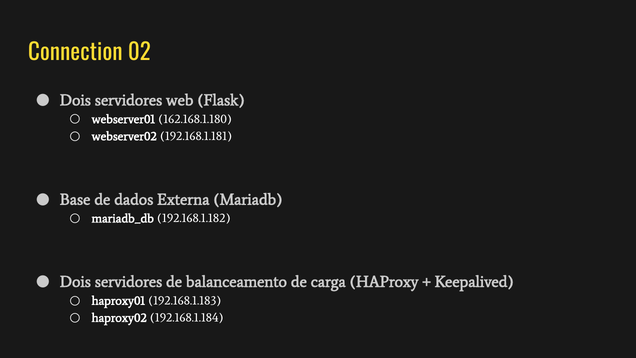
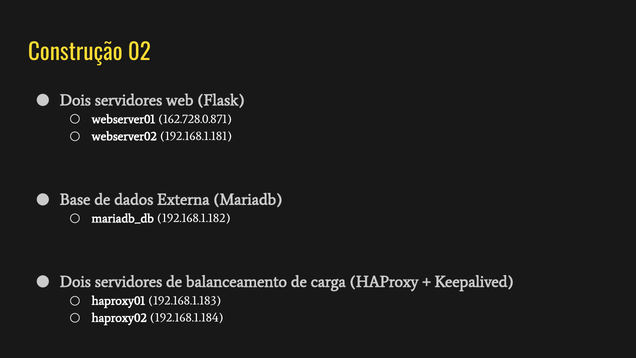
Connection: Connection -> Construção (75, 53)
162.168.1.180: 162.168.1.180 -> 162.728.0.871 (195, 119)
